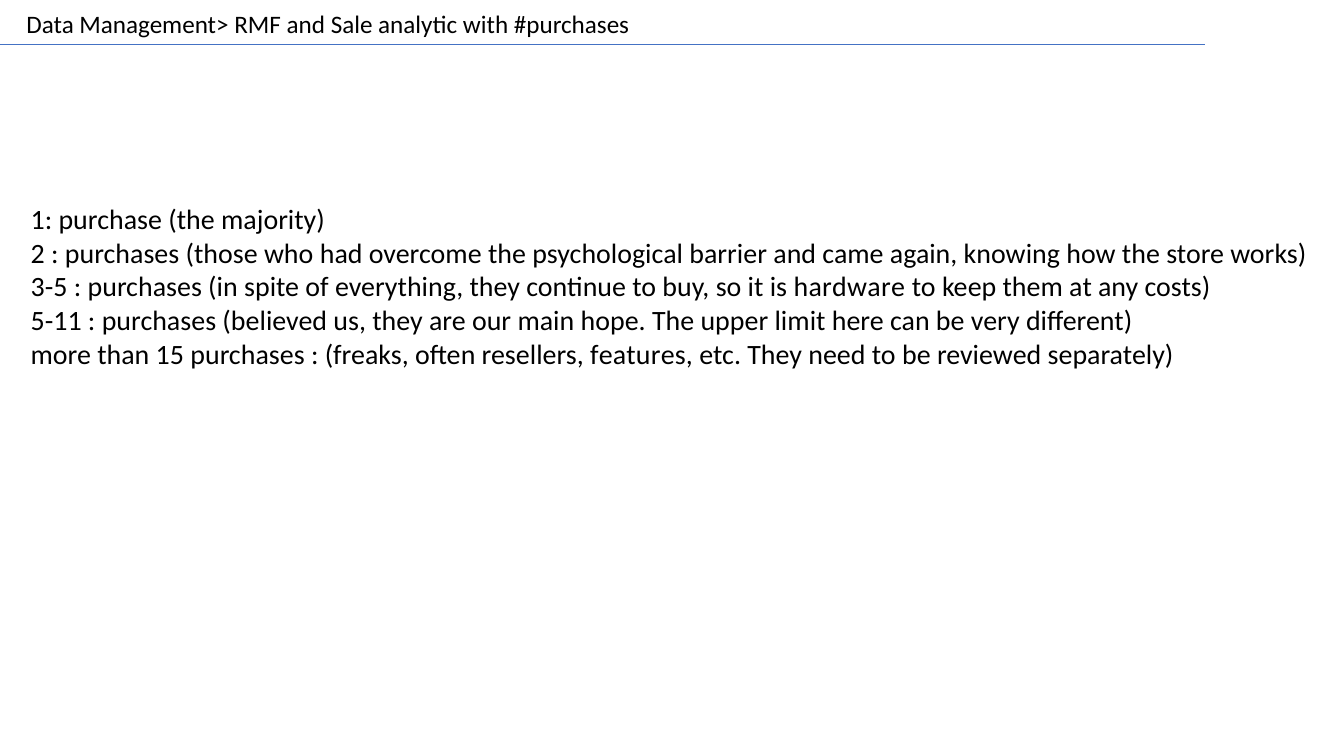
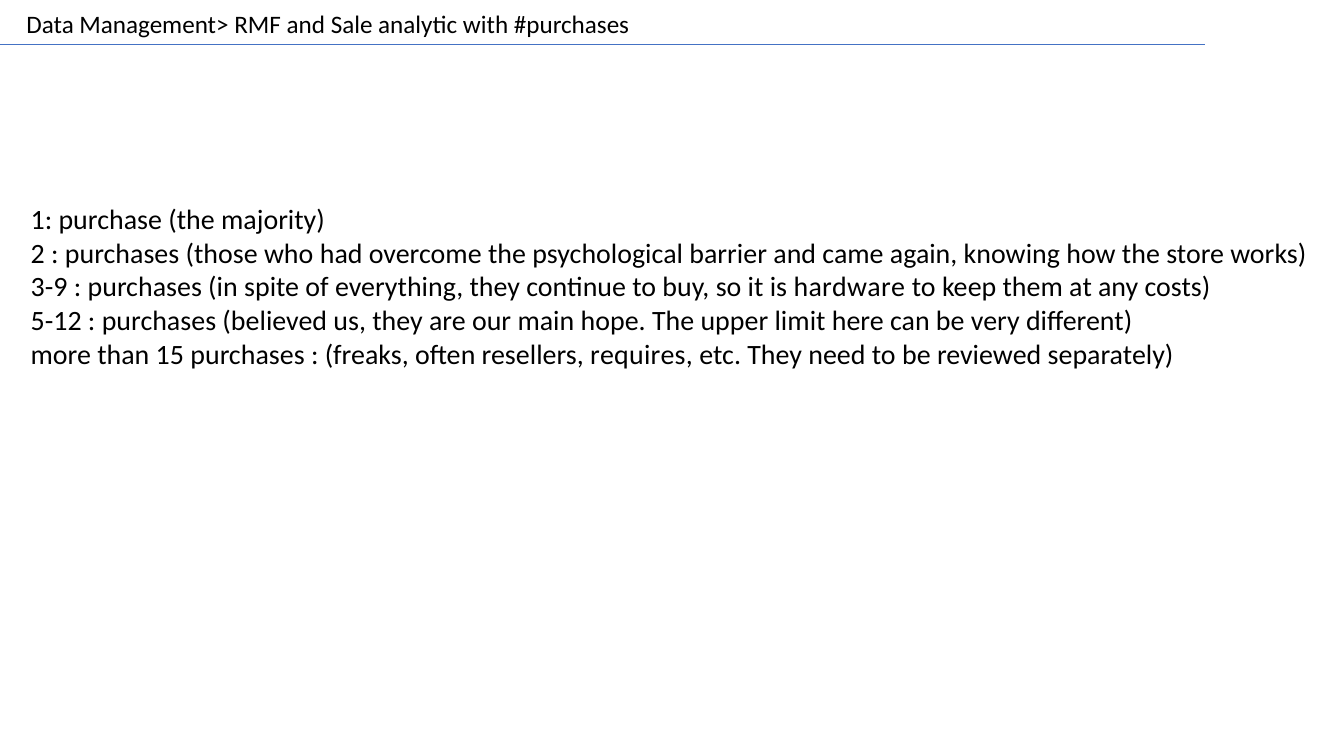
3-5: 3-5 -> 3-9 (49, 288)
5-11: 5-11 -> 5-12 (56, 321)
features: features -> requires (641, 355)
